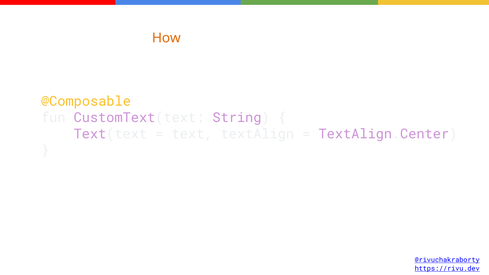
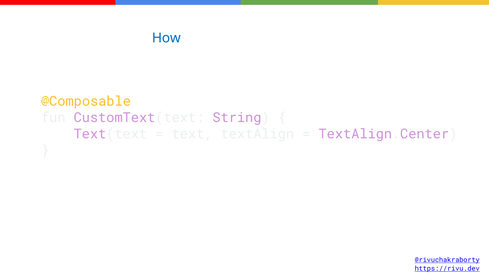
How colour: orange -> blue (166, 38)
